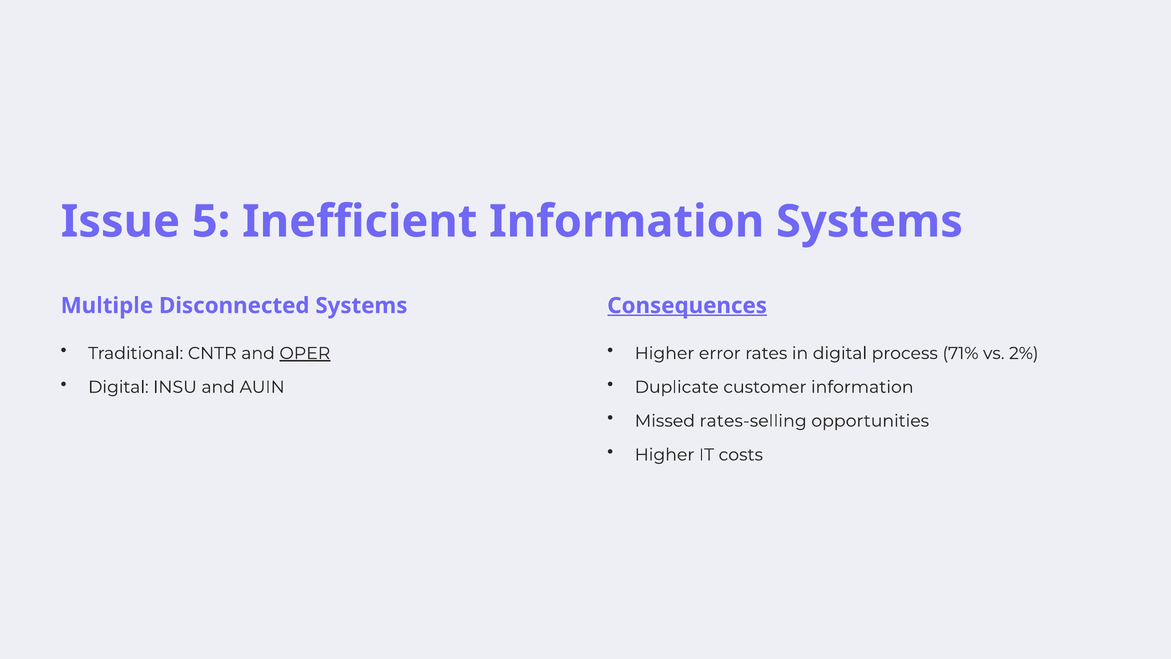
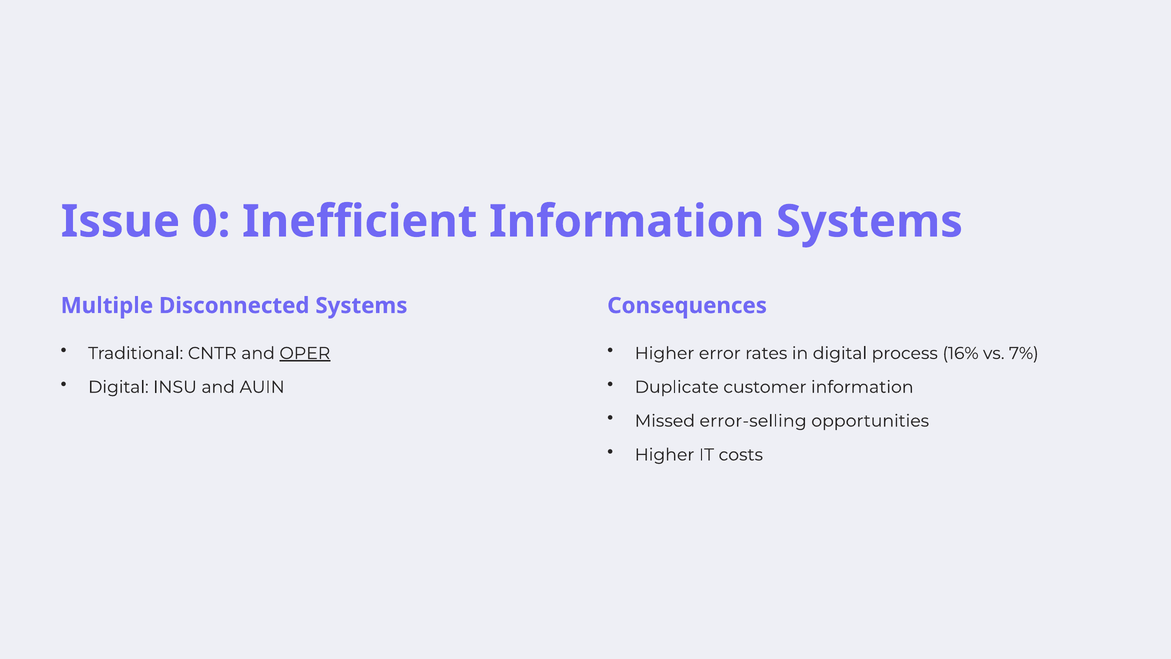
5: 5 -> 0 (211, 222)
Consequences underline: present -> none (687, 306)
71%: 71% -> 16% (961, 353)
2%: 2% -> 7% (1024, 353)
rates-selling: rates-selling -> error-selling (753, 421)
